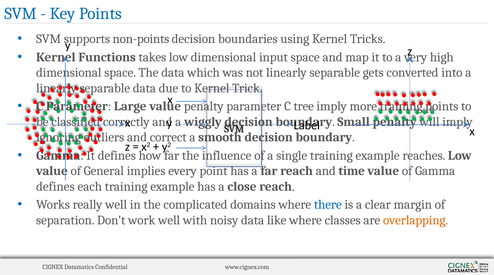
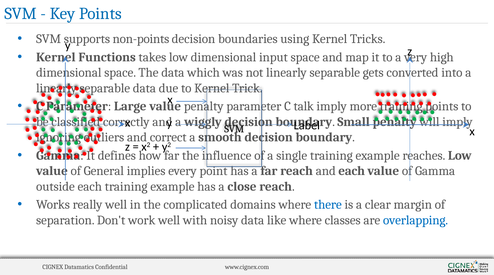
tree: tree -> talk (304, 106)
and time: time -> each (352, 171)
defines: defines -> outside (55, 186)
overlapping colour: orange -> blue (416, 220)
